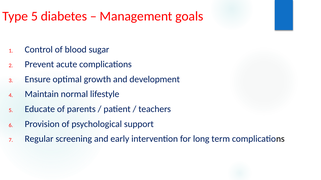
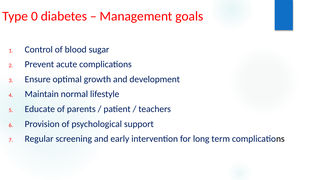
Type 5: 5 -> 0 (34, 16)
